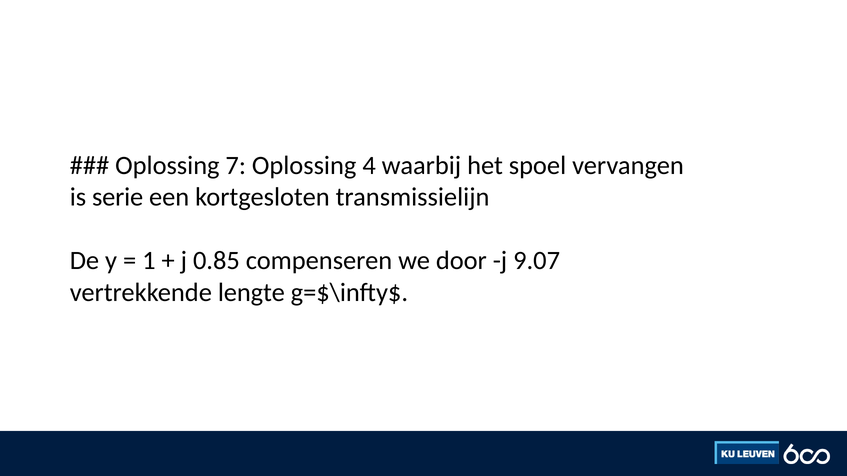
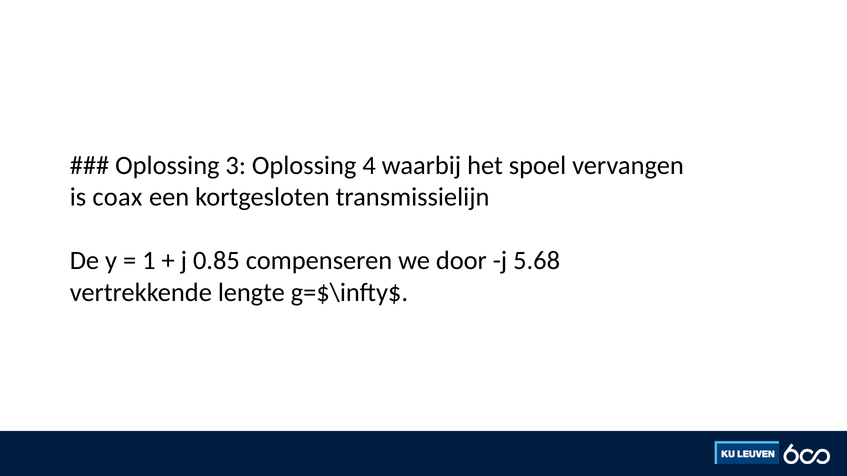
7: 7 -> 3 (236, 166)
serie: serie -> coax (117, 197)
9.07: 9.07 -> 5.68 (537, 261)
